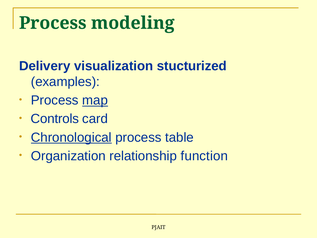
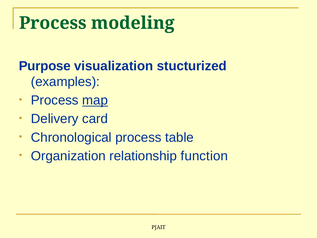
Delivery: Delivery -> Purpose (45, 66)
Controls: Controls -> Delivery (55, 119)
Chronological underline: present -> none (71, 137)
